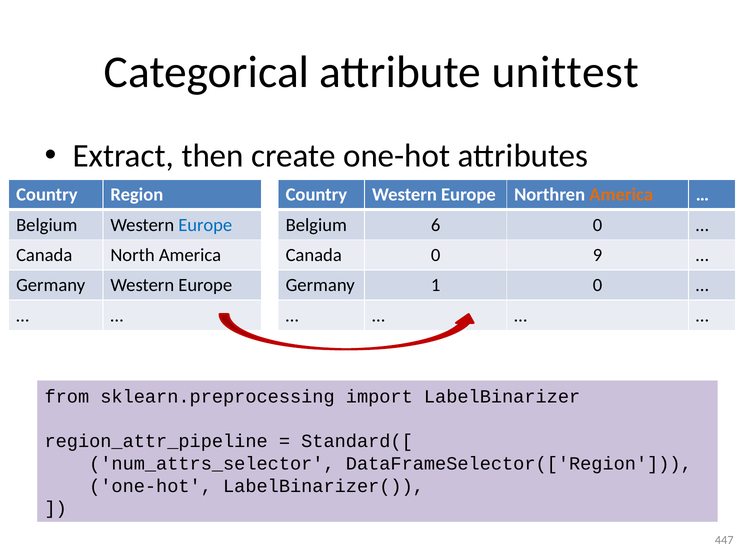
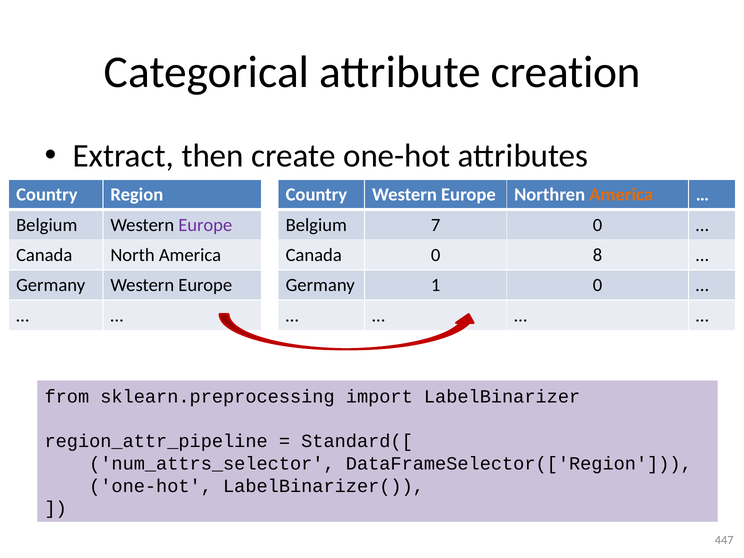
unittest: unittest -> creation (566, 72)
Europe colour: blue -> purple (205, 225)
6: 6 -> 7 (436, 225)
9: 9 -> 8 (598, 255)
